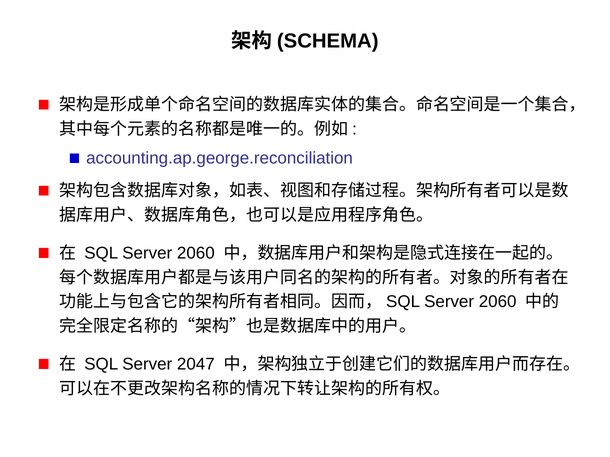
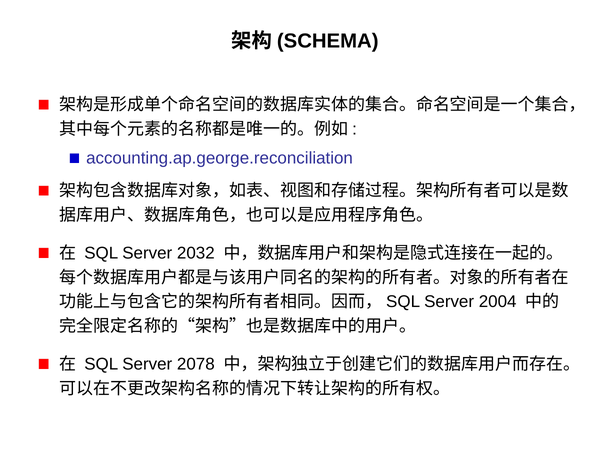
SQL Server 2060: 2060 -> 2032 (196, 253)
2060: 2060 -> 2004 (498, 302)
2047: 2047 -> 2078 (196, 365)
